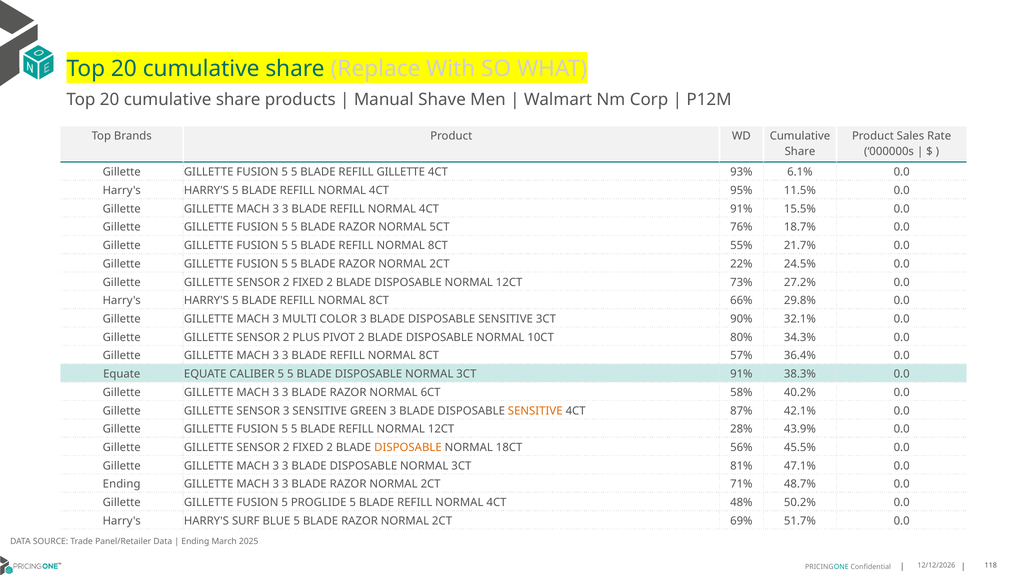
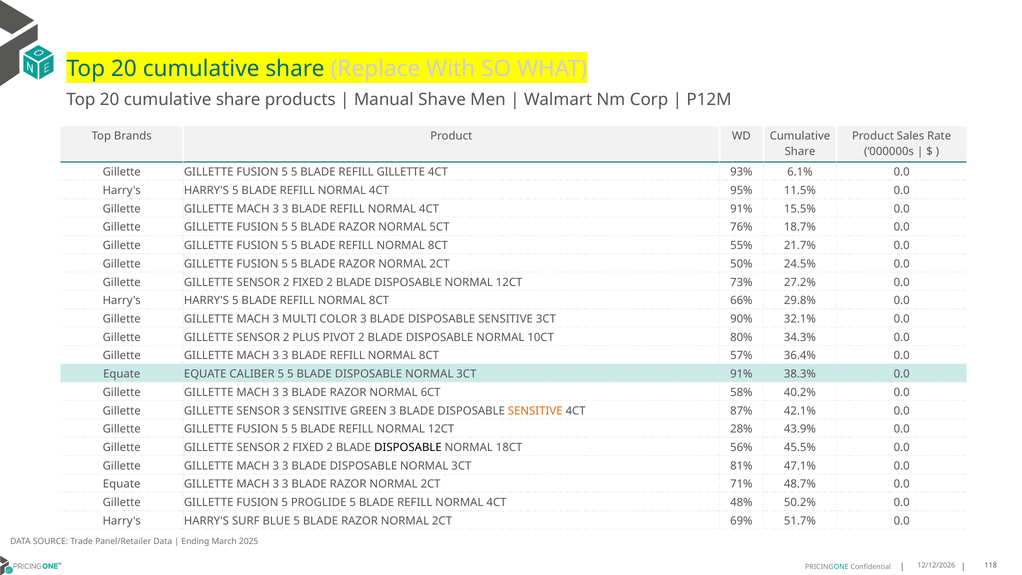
22%: 22% -> 50% (741, 264)
DISPOSABLE colour: orange -> black (408, 447)
Ending: Ending -> Equate (122, 484)
